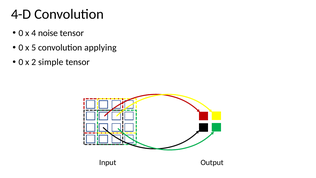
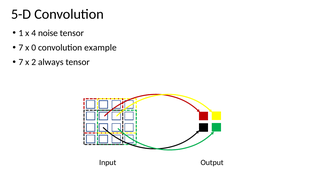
4-D: 4-D -> 5-D (21, 14)
0: 0 -> 1 (21, 33)
0: 0 -> 7 (21, 48)
5: 5 -> 0 (34, 48)
applying: applying -> example (100, 48)
0: 0 -> 7 (21, 62)
simple: simple -> always (51, 62)
